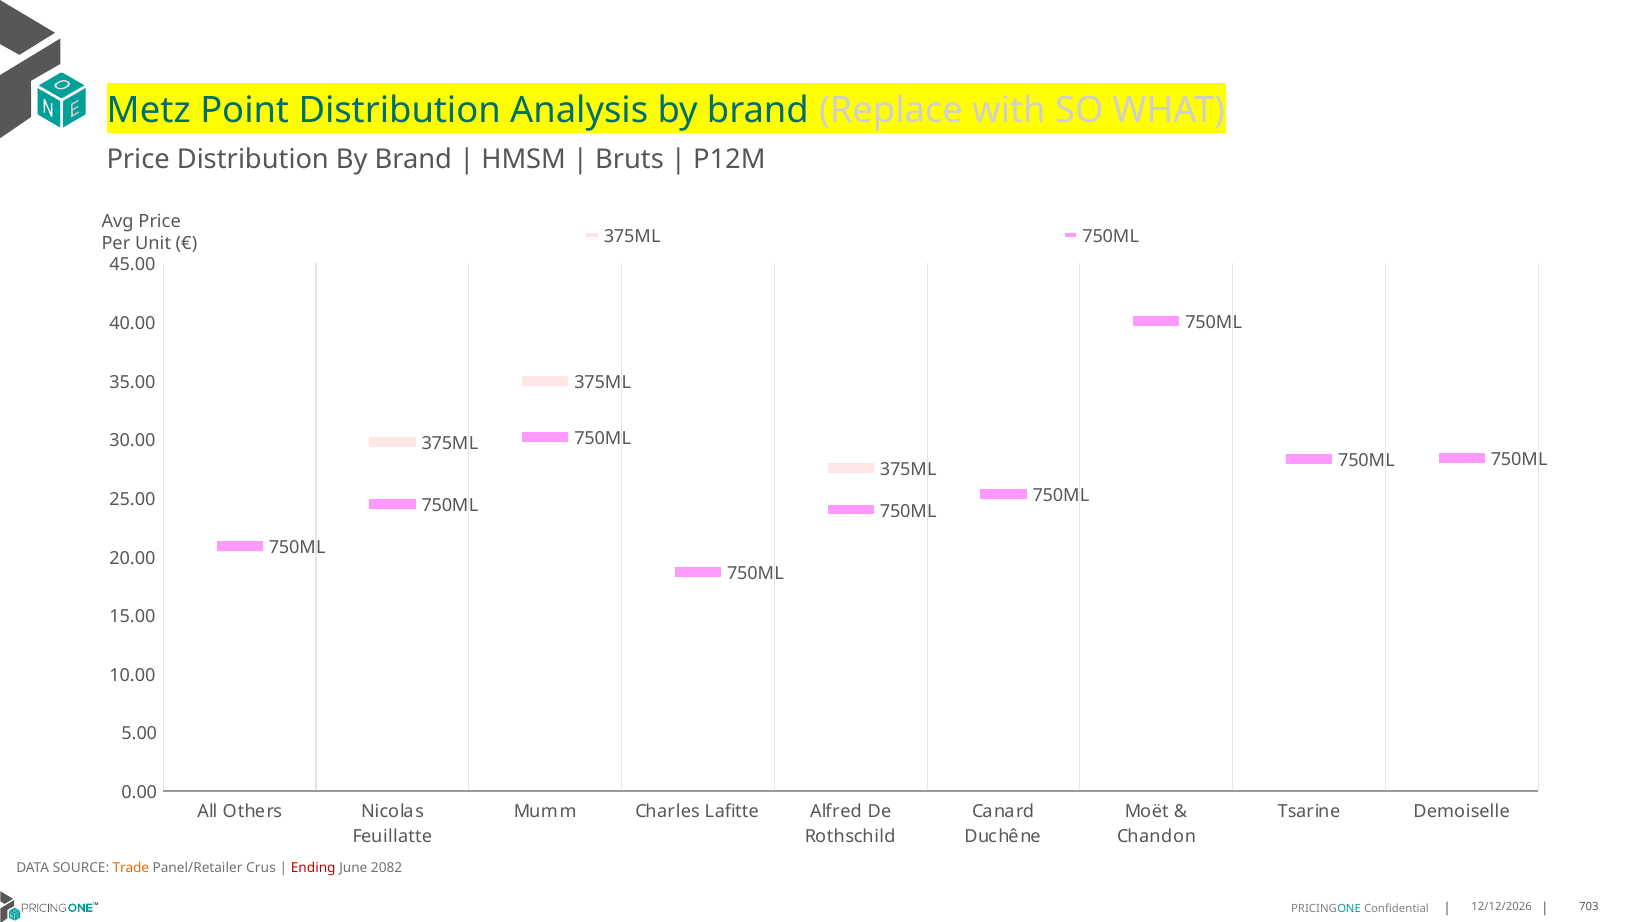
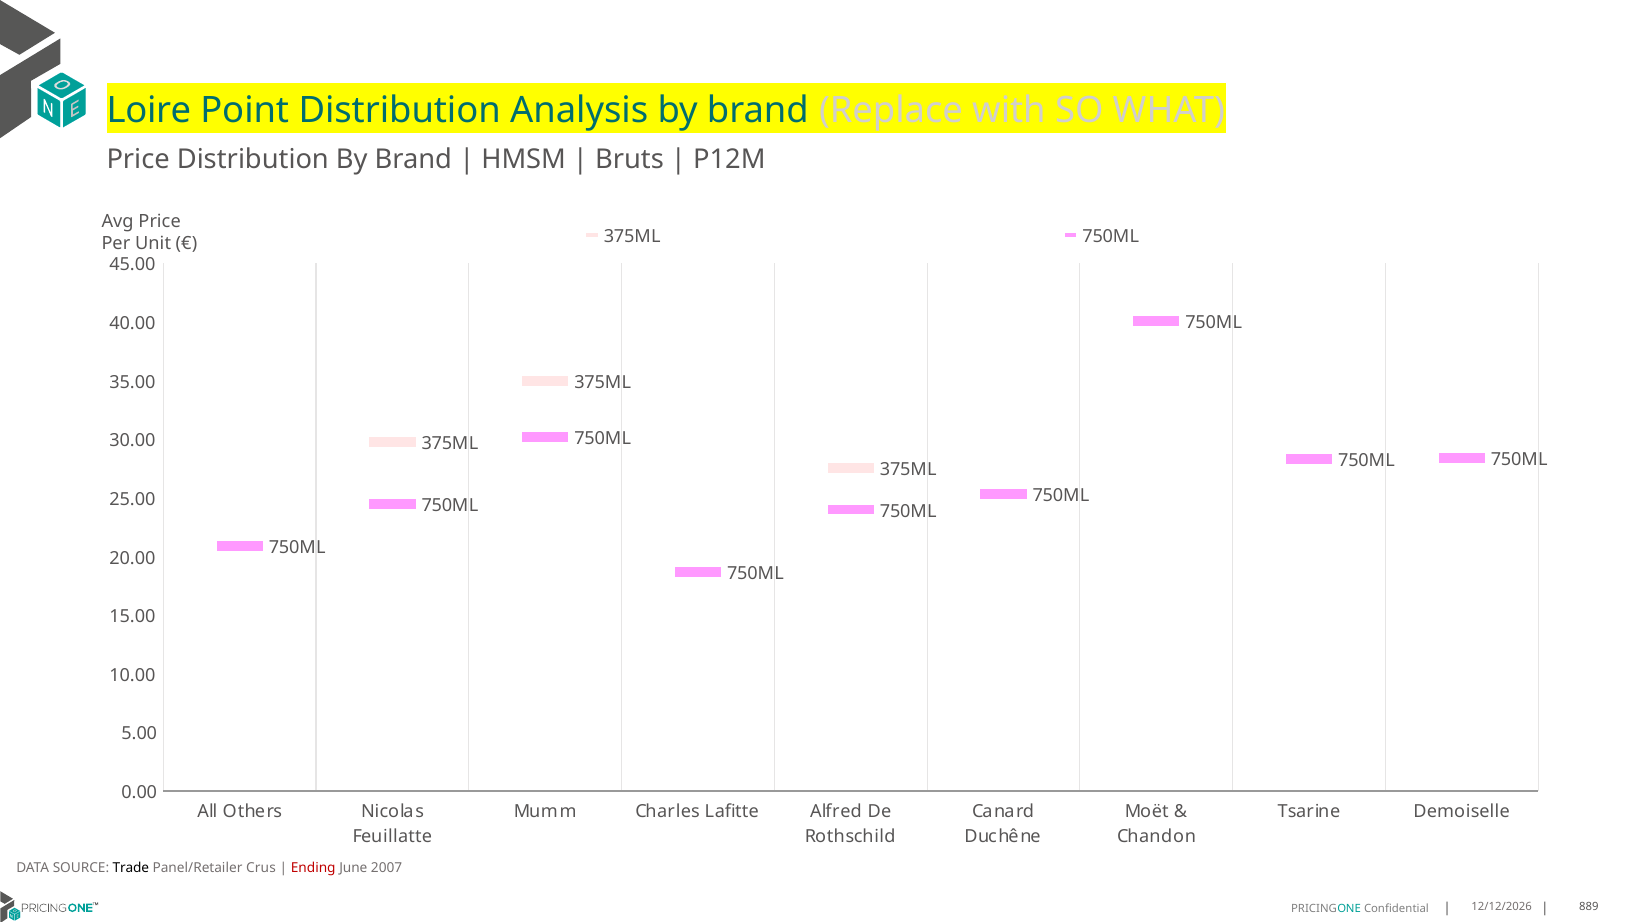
Metz: Metz -> Loire (149, 110)
Trade colour: orange -> black (131, 868)
2082: 2082 -> 2007 (387, 868)
703: 703 -> 889 (1589, 906)
